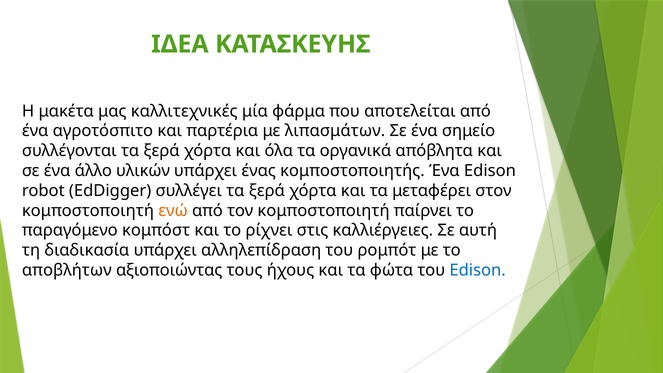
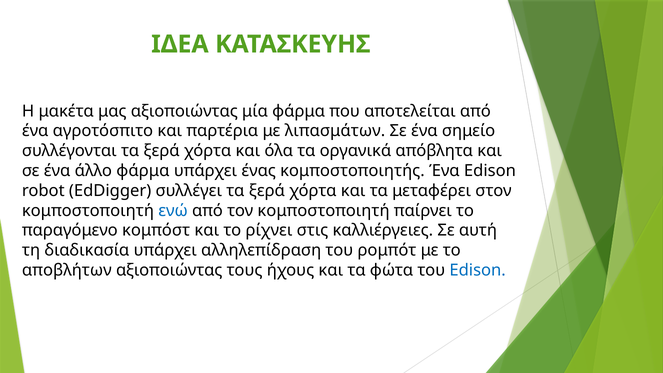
μας καλλιτεχνικές: καλλιτεχνικές -> αξιοποιώντας (184, 111)
άλλο υλικών: υλικών -> φάρμα (143, 171)
ενώ colour: orange -> blue (173, 211)
